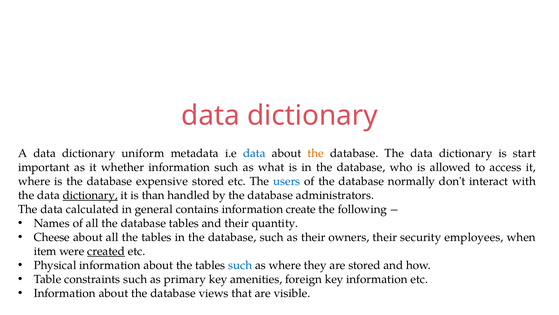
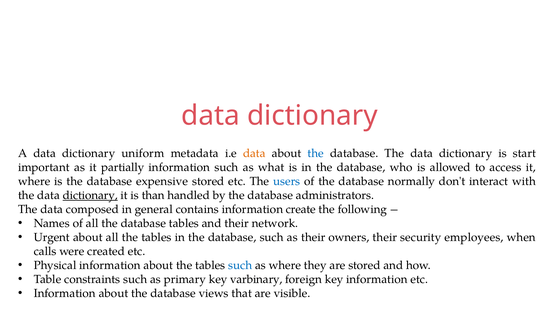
data colour: blue -> orange (254, 153)
the colour: orange -> blue (316, 153)
whether: whether -> partially (123, 167)
calculated: calculated -> composed (92, 209)
quantity: quantity -> network (275, 223)
Cheese: Cheese -> Urgent (52, 237)
item: item -> calls (45, 251)
created underline: present -> none (106, 251)
amenities: amenities -> varbinary (256, 279)
